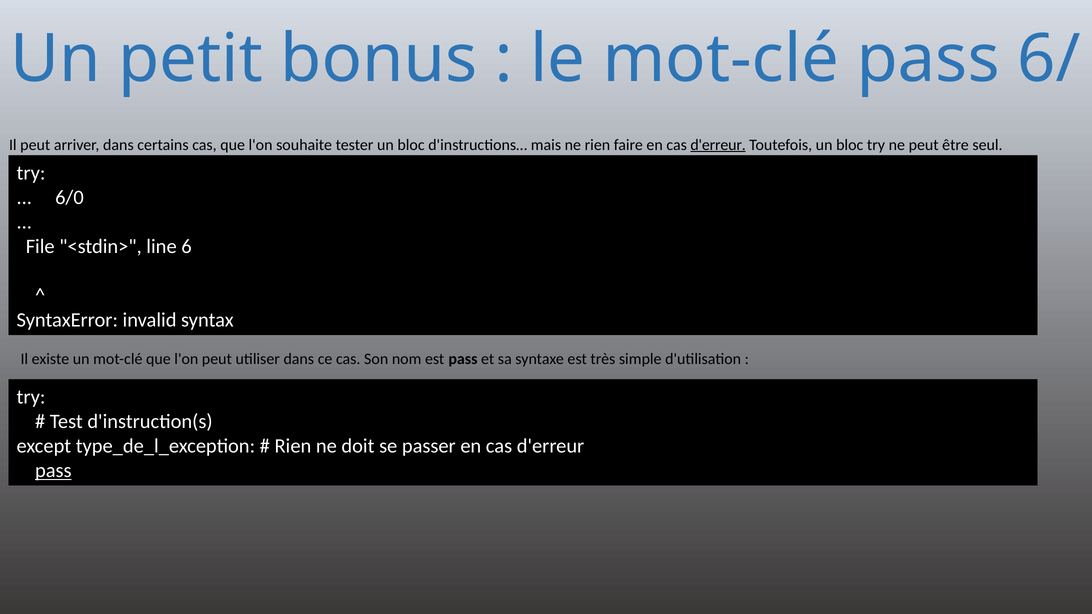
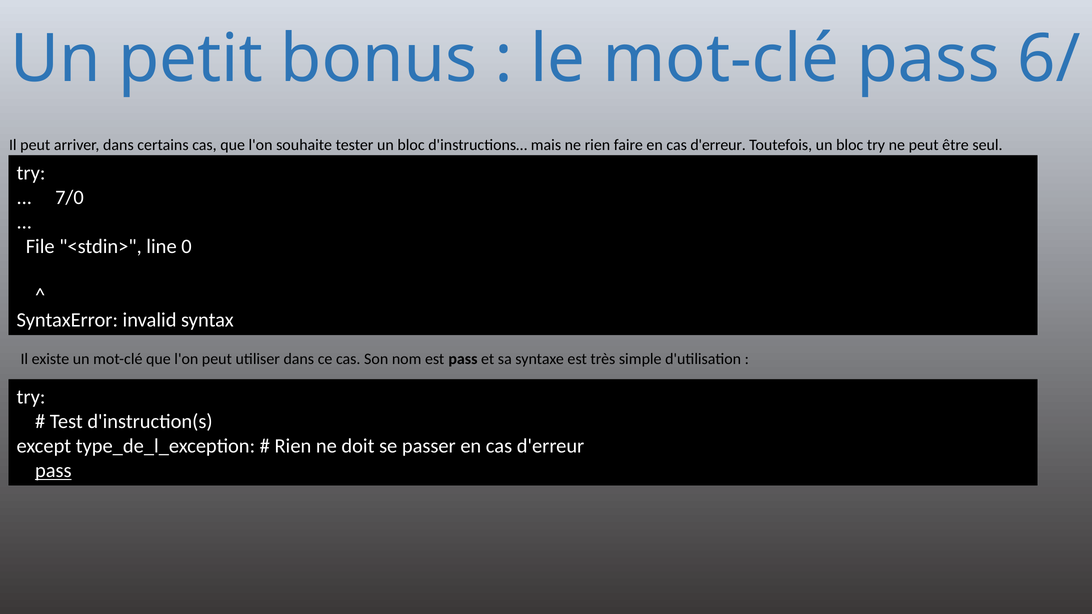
d'erreur underline: present -> none (718, 145)
6/0: 6/0 -> 7/0 (69, 198)
6: 6 -> 0 (187, 247)
